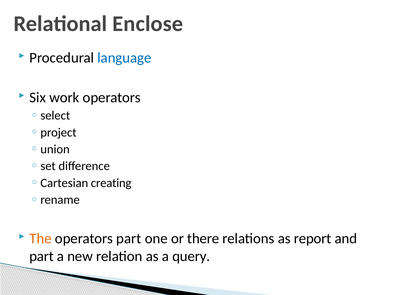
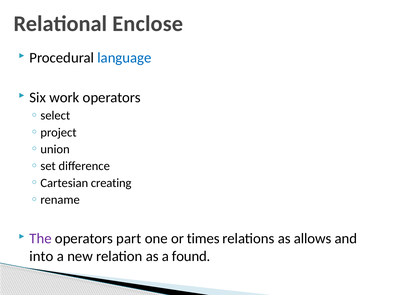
The colour: orange -> purple (41, 238)
there: there -> times (203, 238)
report: report -> allows (313, 238)
part: part -> into (41, 256)
query: query -> found (191, 256)
